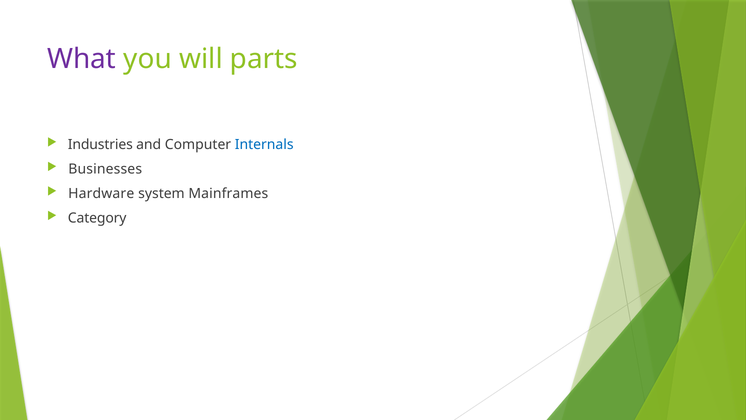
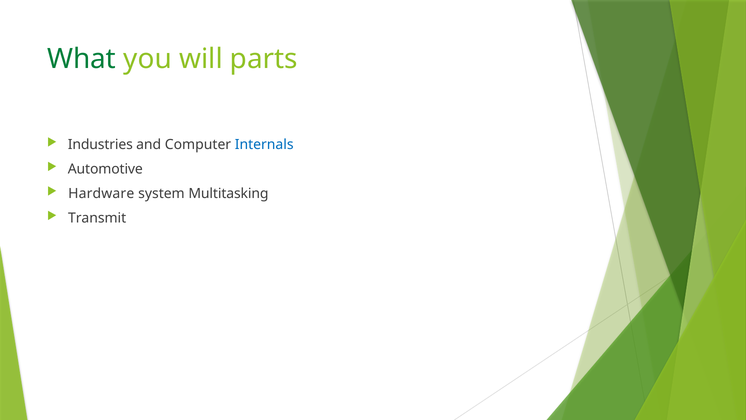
What colour: purple -> green (82, 59)
Businesses: Businesses -> Automotive (105, 169)
Mainframes: Mainframes -> Multitasking (228, 193)
Category: Category -> Transmit (97, 218)
